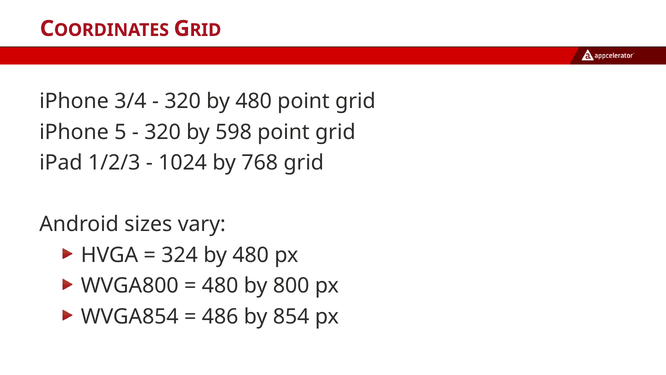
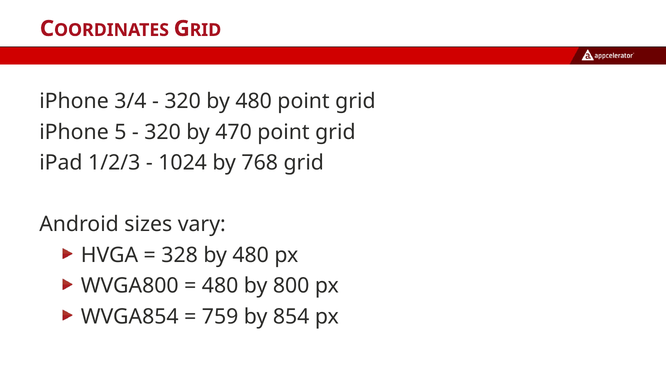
598: 598 -> 470 (234, 132)
324: 324 -> 328 (180, 255)
486: 486 -> 759 (220, 316)
